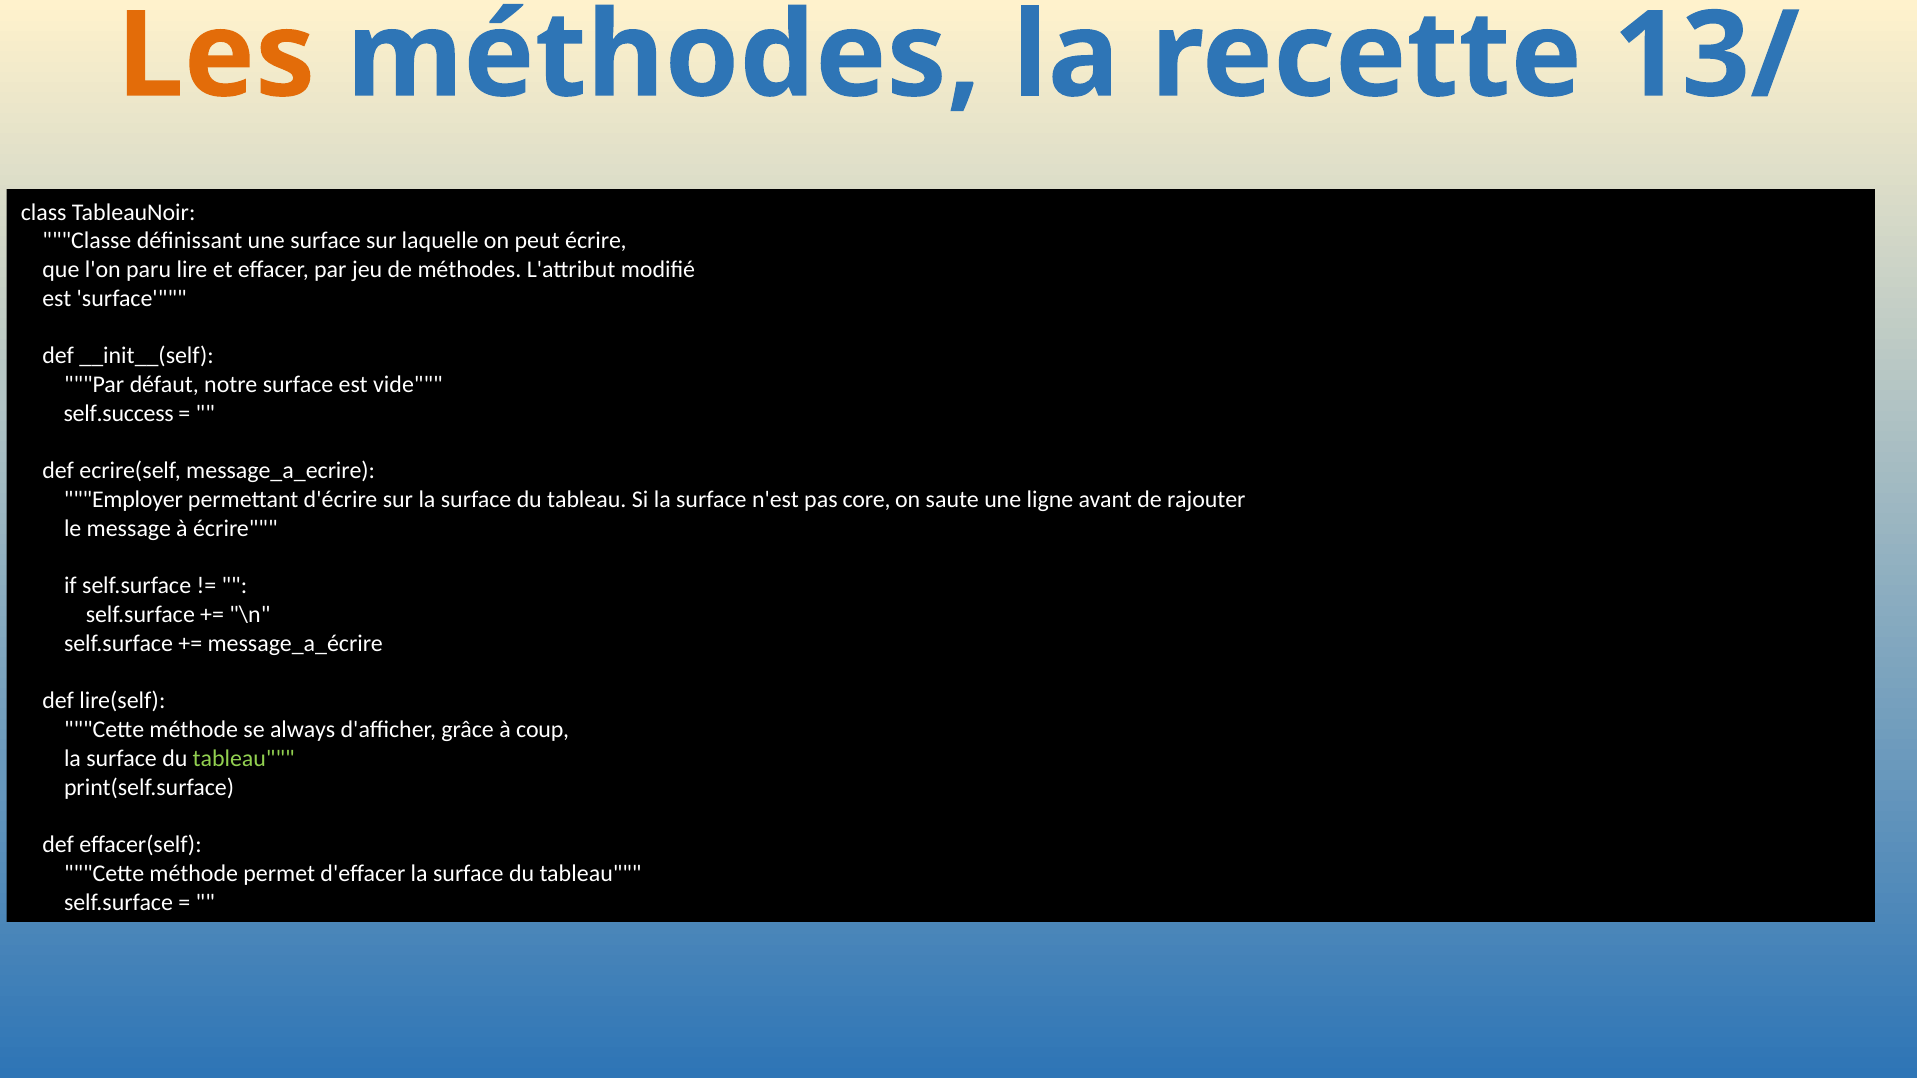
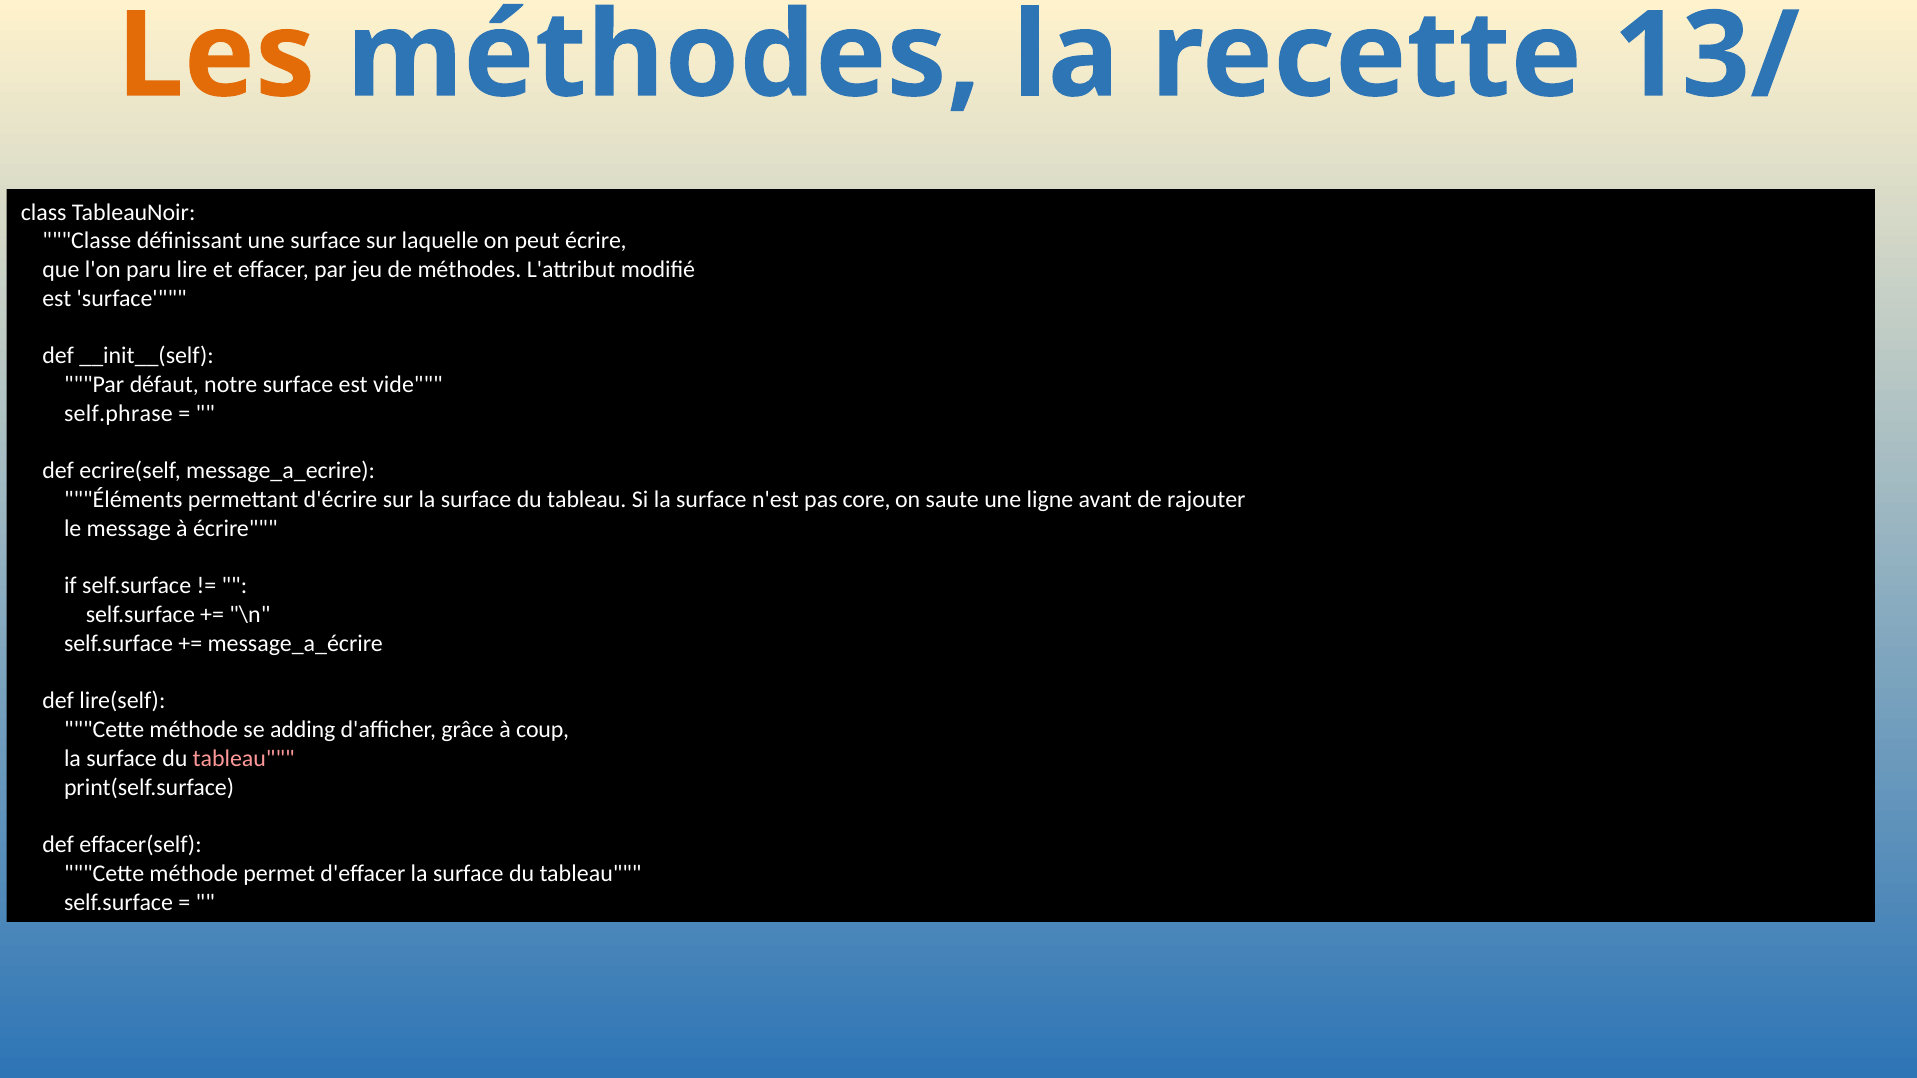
self.success: self.success -> self.phrase (118, 414)
Employer: Employer -> Éléments (123, 500)
always: always -> adding (303, 730)
tableau colour: light green -> pink (244, 759)
